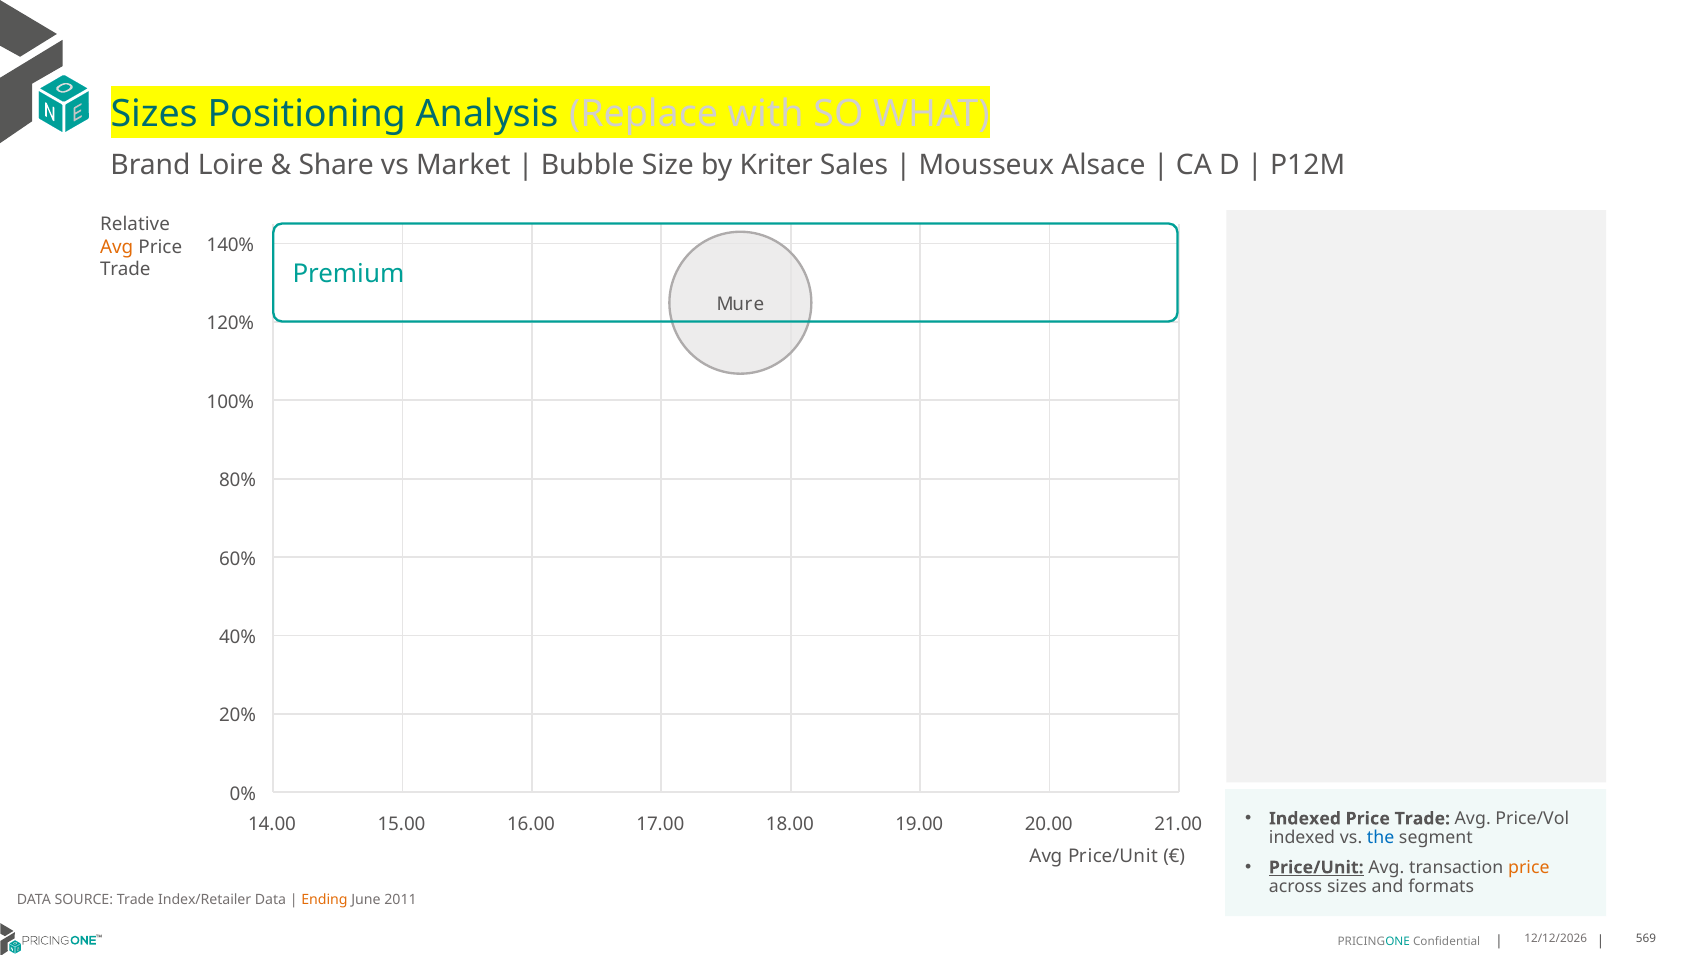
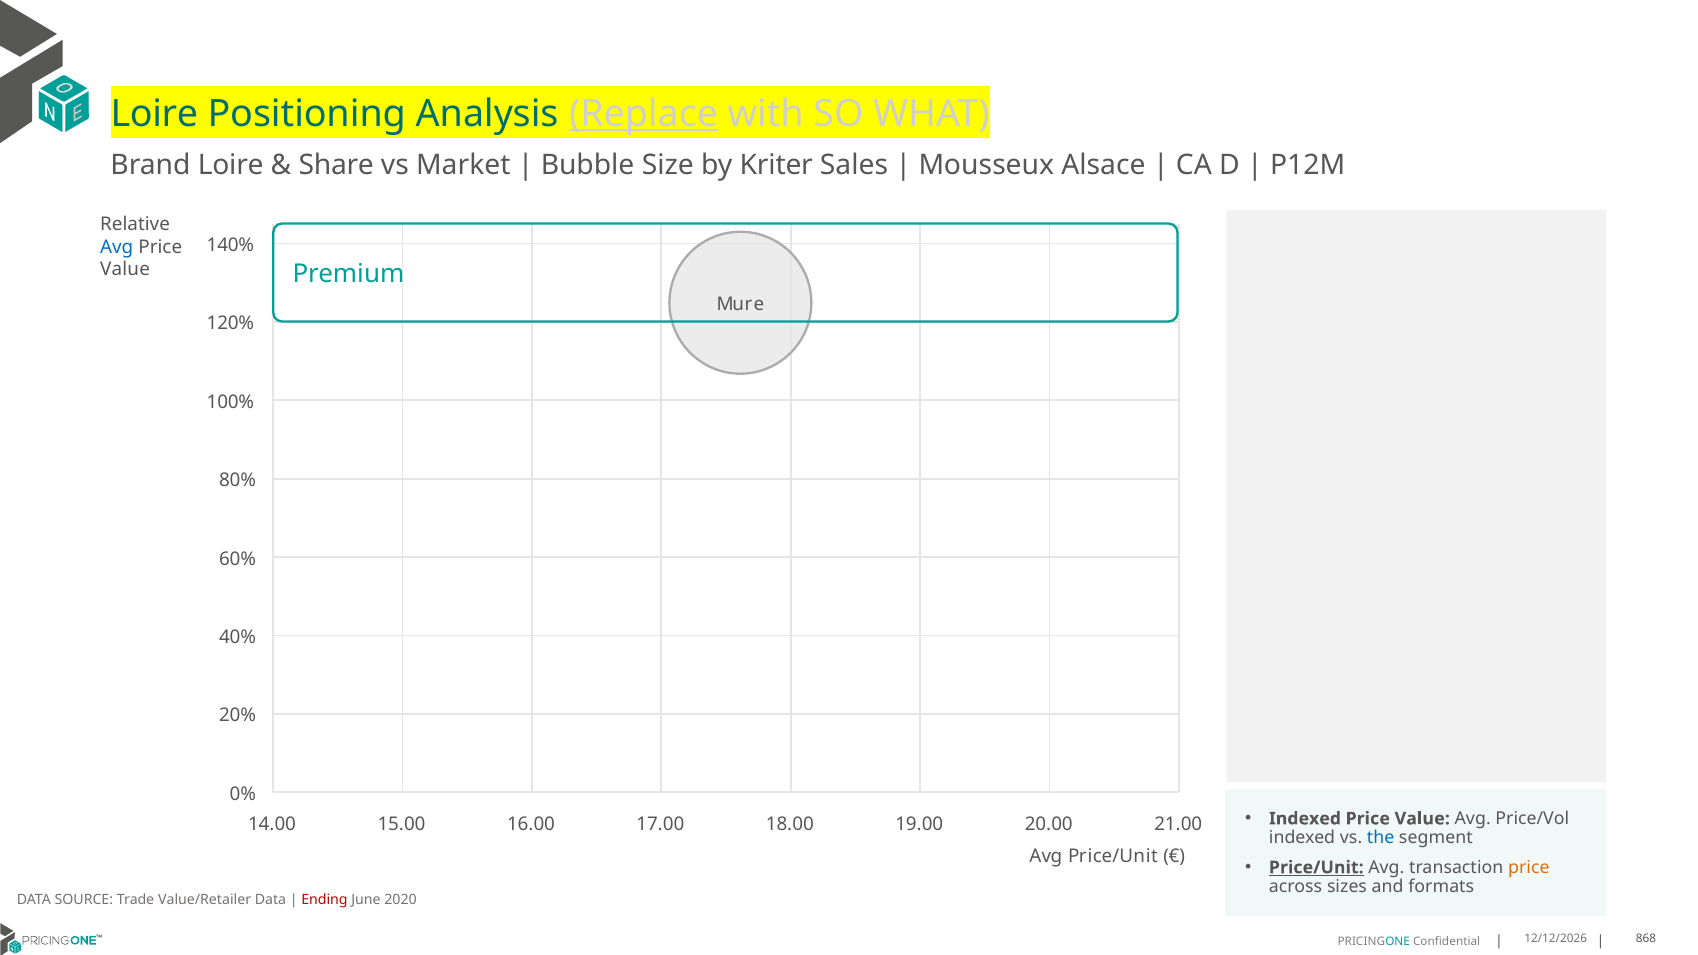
Sizes: Sizes -> Loire (154, 114)
Replace underline: none -> present (644, 114)
Avg colour: orange -> blue (117, 247)
Trade: Trade -> Value (125, 270)
Trade: Trade -> Value (1422, 819)
Index/Retailer: Index/Retailer -> Value/Retailer (205, 900)
Ending colour: orange -> red (325, 900)
2011: 2011 -> 2020 (401, 900)
569: 569 -> 868 (1646, 939)
